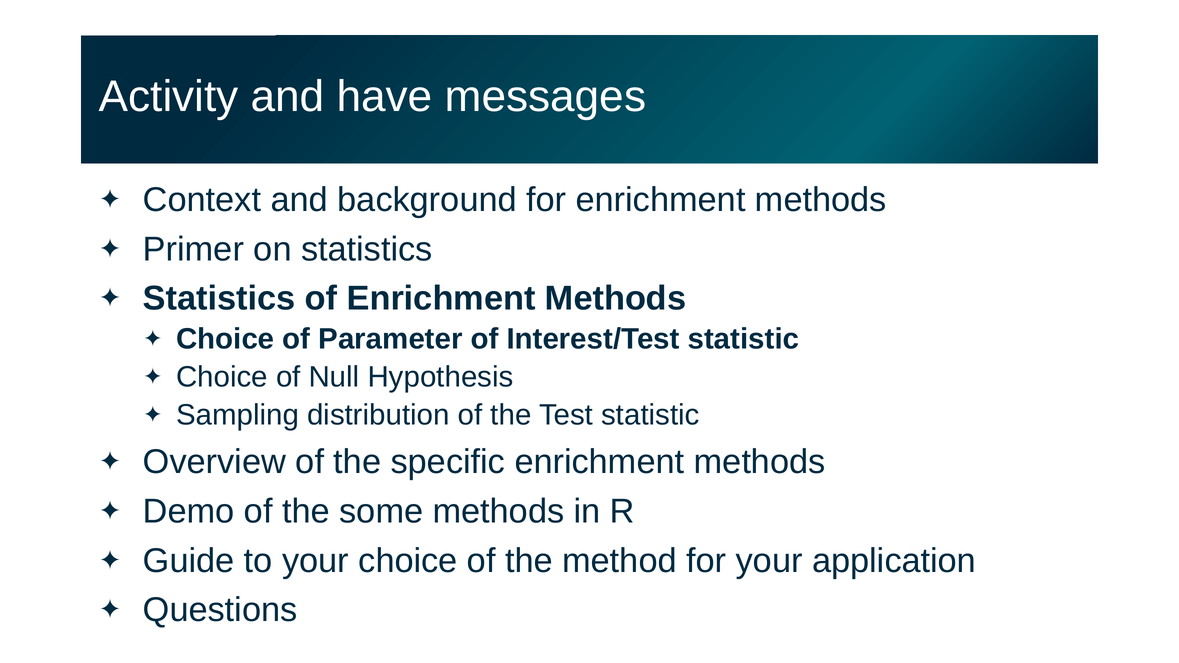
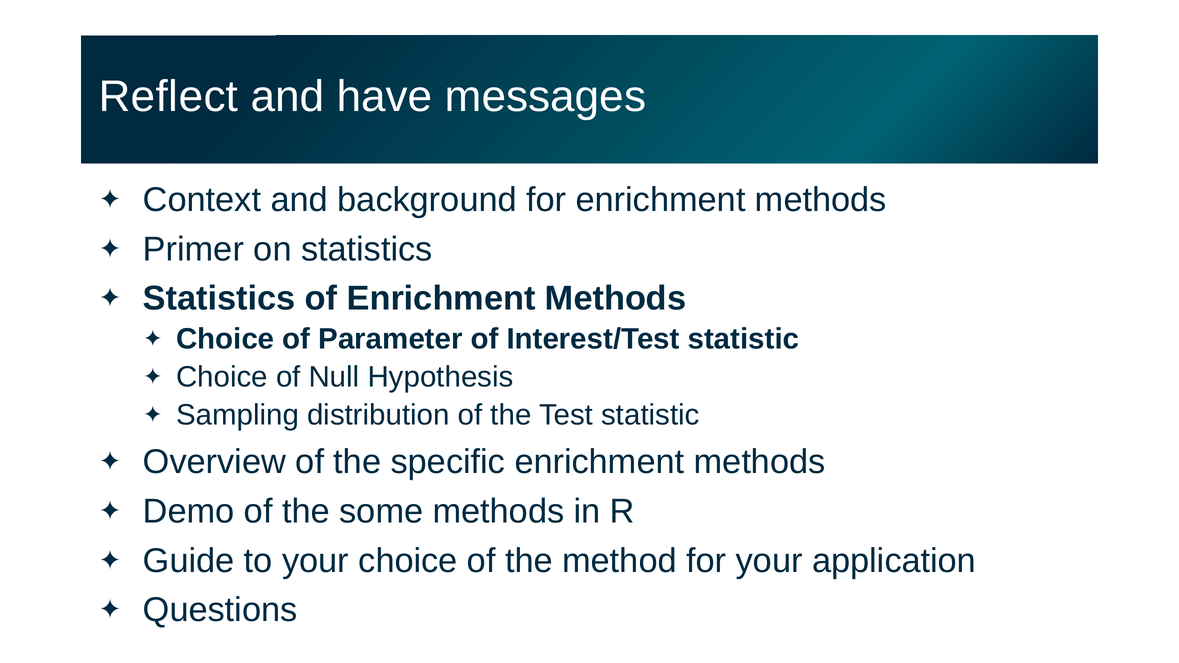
Activity: Activity -> Reflect (168, 97)
